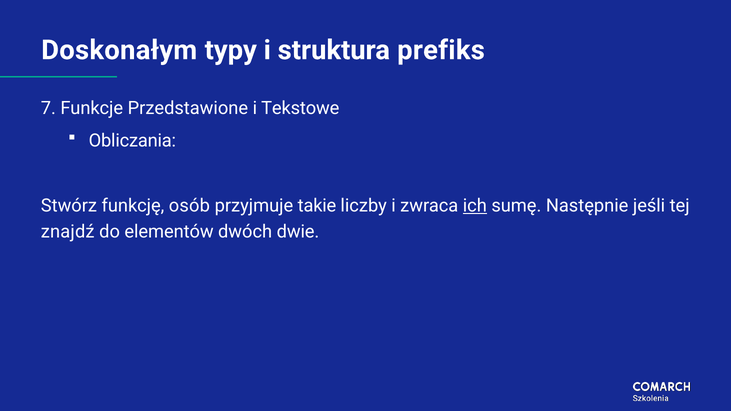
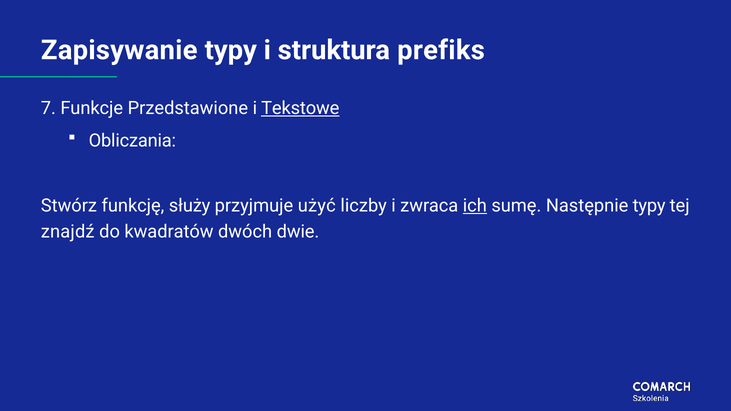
Doskonałym: Doskonałym -> Zapisywanie (119, 50)
Tekstowe underline: none -> present (300, 108)
osób: osób -> służy (190, 206)
takie: takie -> użyć (317, 206)
Następnie jeśli: jeśli -> typy (649, 206)
elementów: elementów -> kwadratów (169, 232)
